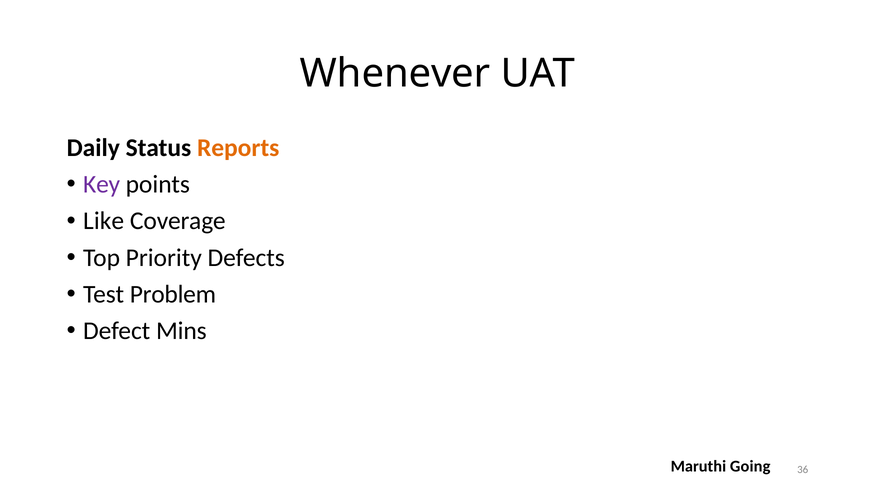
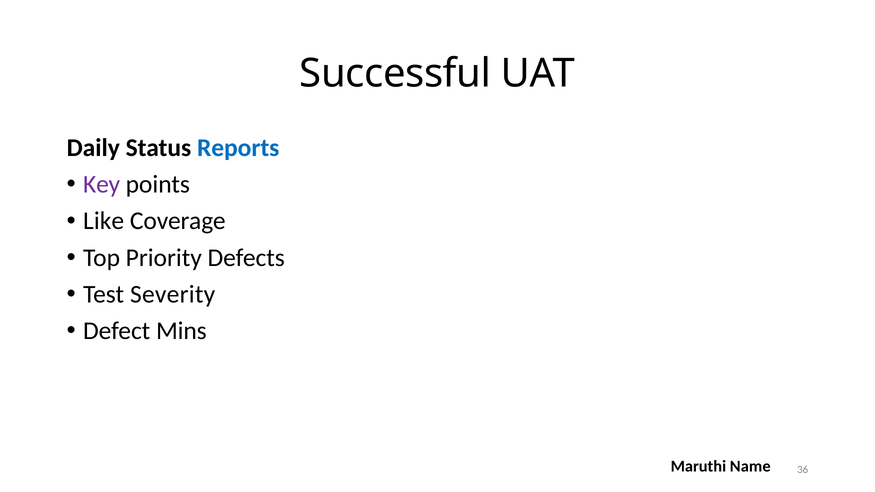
Whenever: Whenever -> Successful (395, 74)
Reports colour: orange -> blue (238, 148)
Problem: Problem -> Severity (173, 294)
Going: Going -> Name (750, 466)
